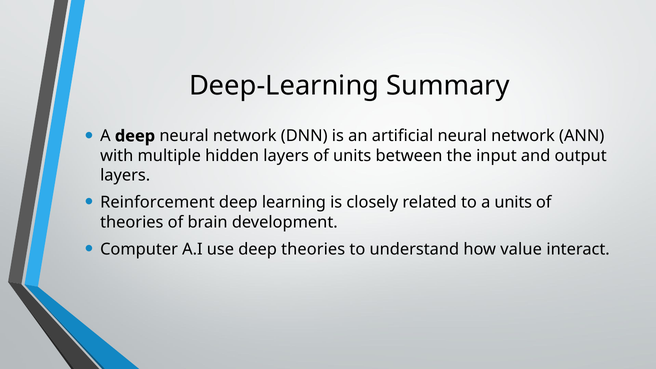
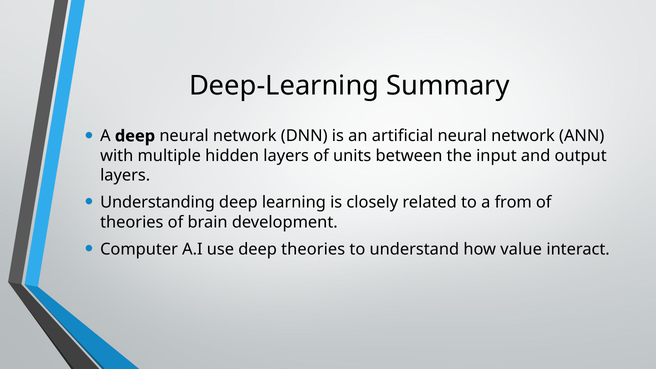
Reinforcement: Reinforcement -> Understanding (158, 202)
a units: units -> from (513, 202)
